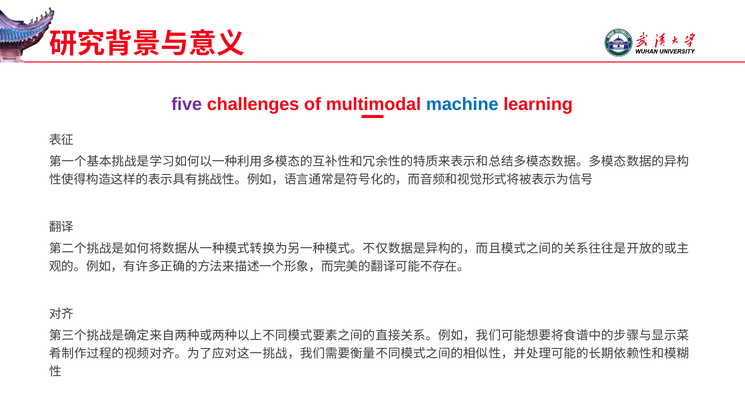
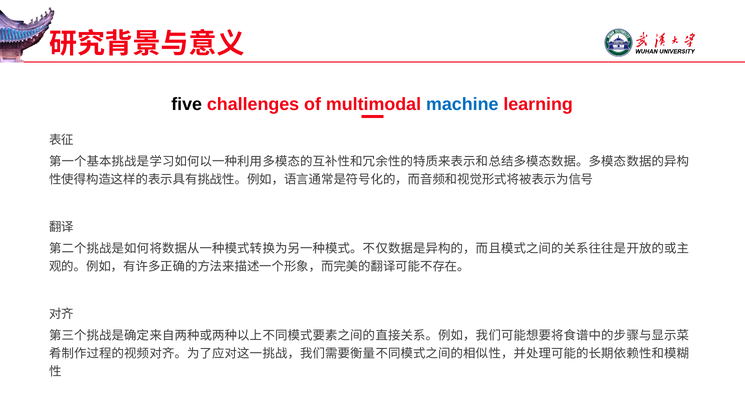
five colour: purple -> black (187, 104)
